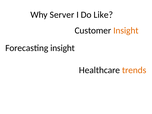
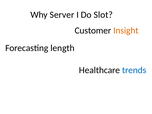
Like: Like -> Slot (103, 15)
Forecasting insight: insight -> length (63, 48)
trends colour: orange -> blue (134, 70)
